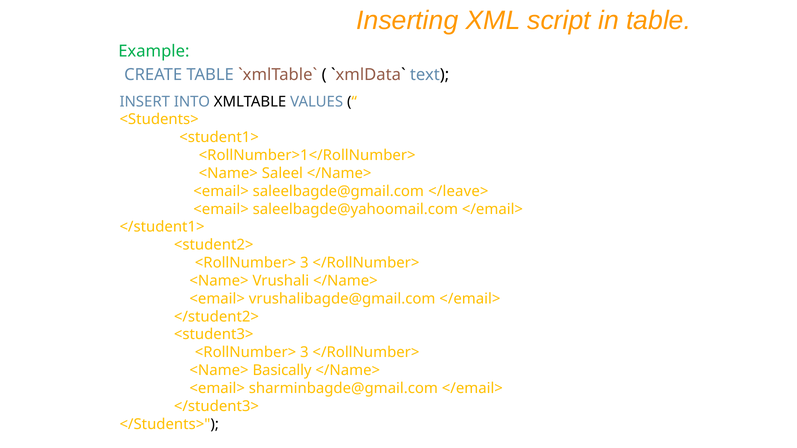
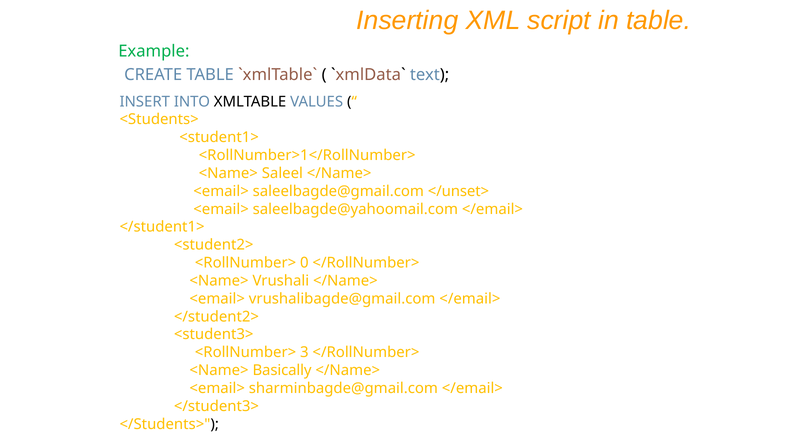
</leave>: </leave> -> </unset> (458, 191)
3: 3 -> 0 (304, 263)
